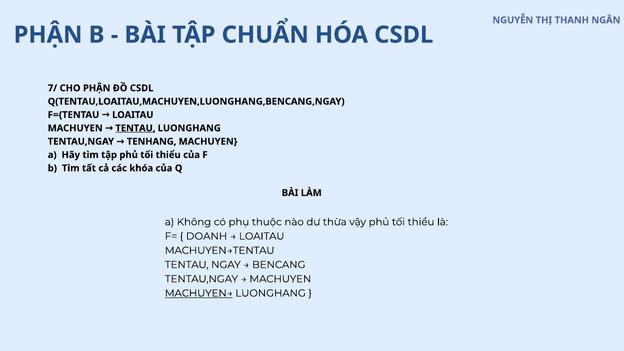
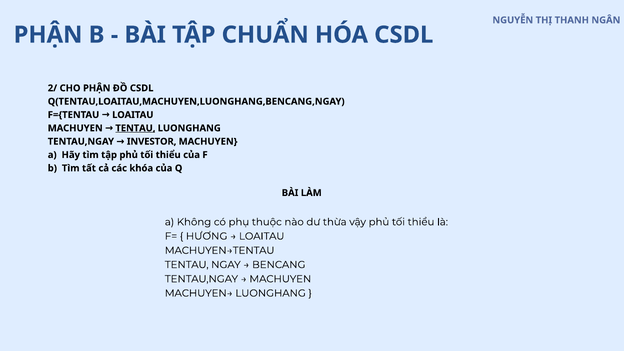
7/: 7/ -> 2/ (52, 88)
TENHANG: TENHANG -> INVESTOR (152, 142)
DOANH: DOANH -> HƯƠNG (207, 236)
MACHUYEN→ underline: present -> none (199, 293)
